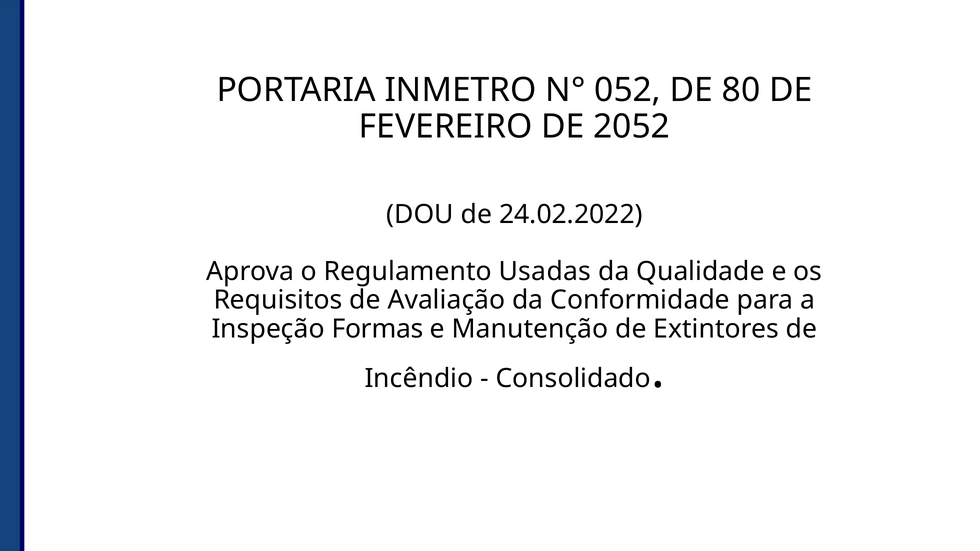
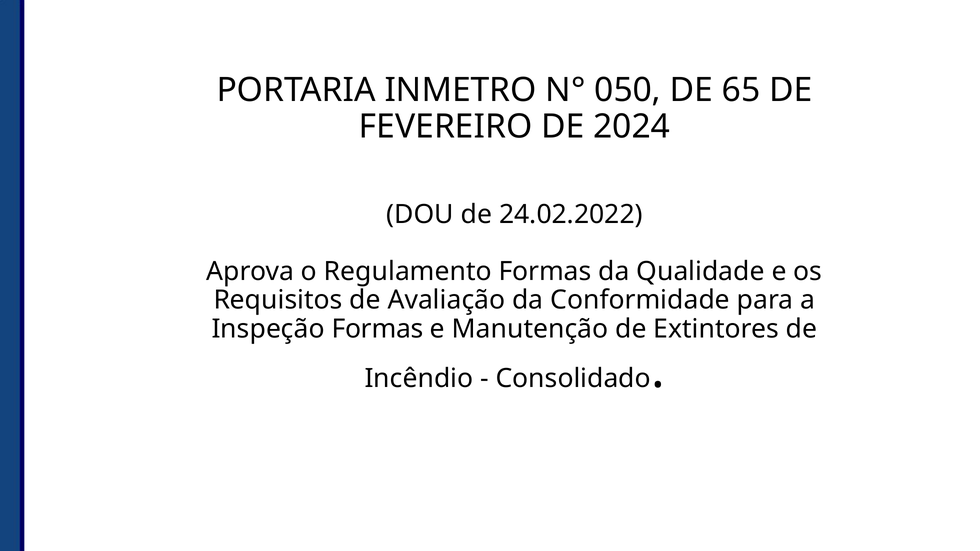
052: 052 -> 050 (628, 90)
80: 80 -> 65 (741, 90)
2052: 2052 -> 2024 (632, 127)
Regulamento Usadas: Usadas -> Formas (545, 272)
